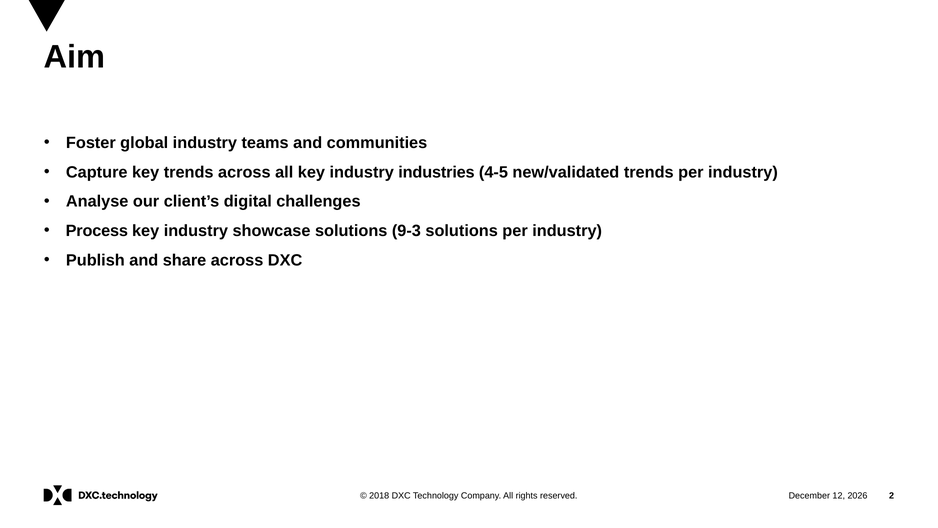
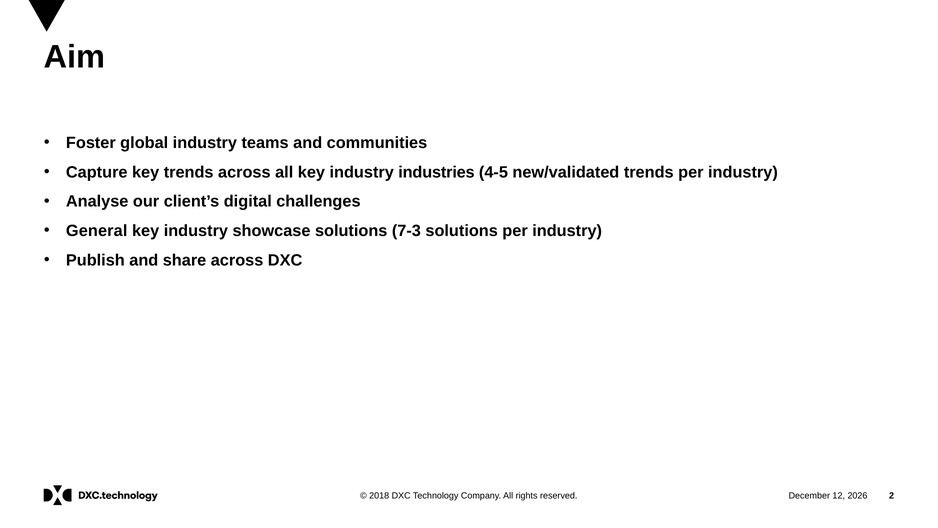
Process: Process -> General (97, 231)
9-3: 9-3 -> 7-3 (406, 231)
